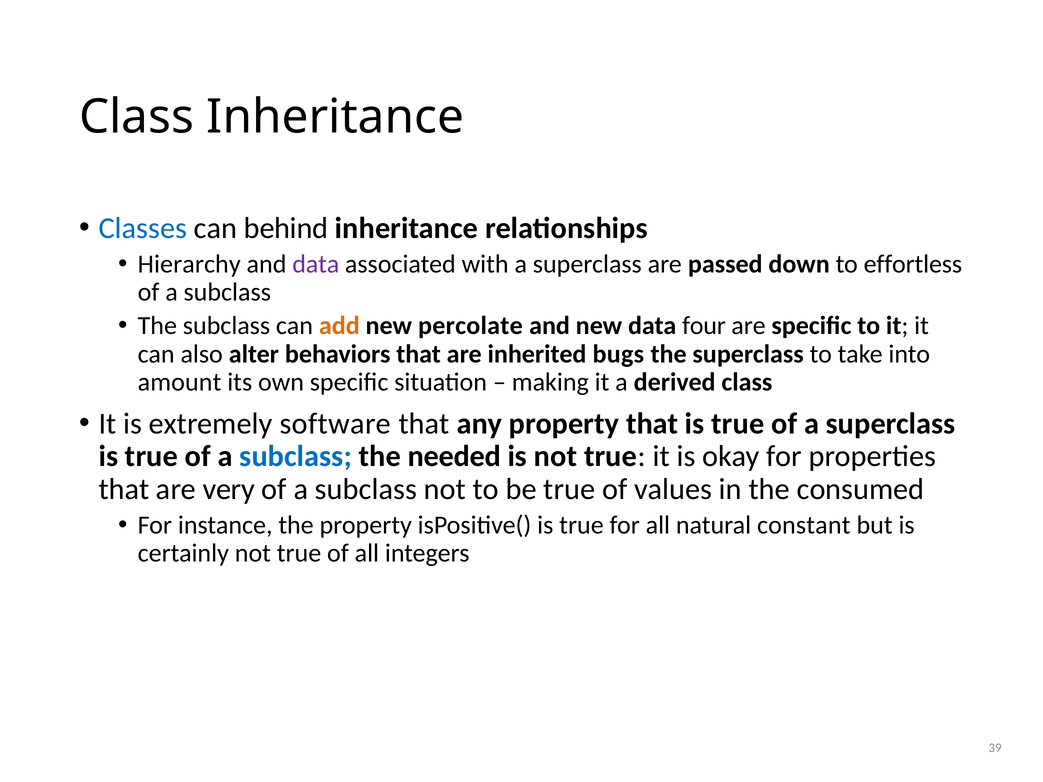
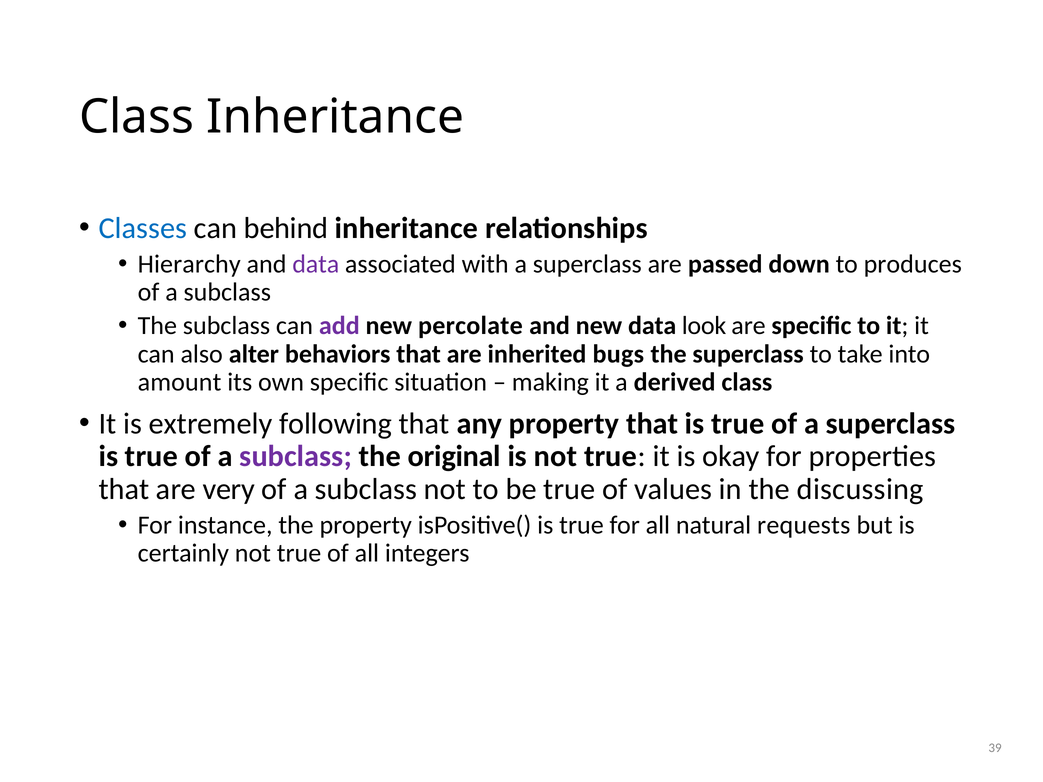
effortless: effortless -> produces (913, 264)
add colour: orange -> purple (339, 326)
four: four -> look (704, 326)
software: software -> following (336, 424)
subclass colour: blue -> purple (296, 456)
needed: needed -> original (454, 456)
consumed: consumed -> discussing (860, 489)
constant: constant -> requests (804, 525)
